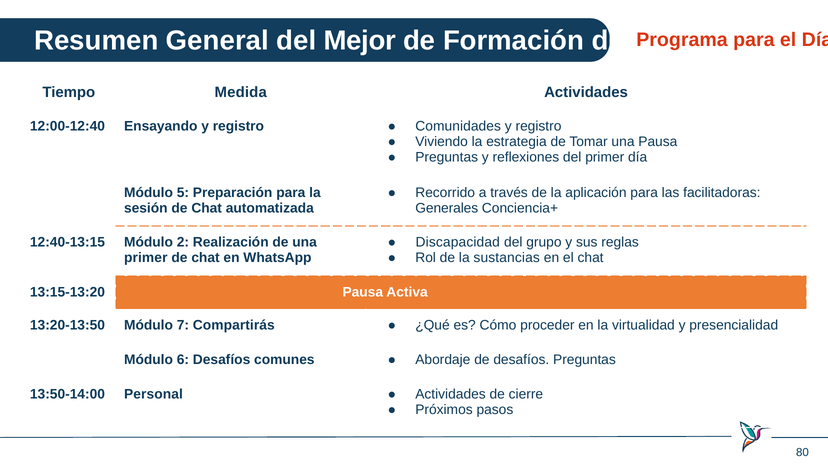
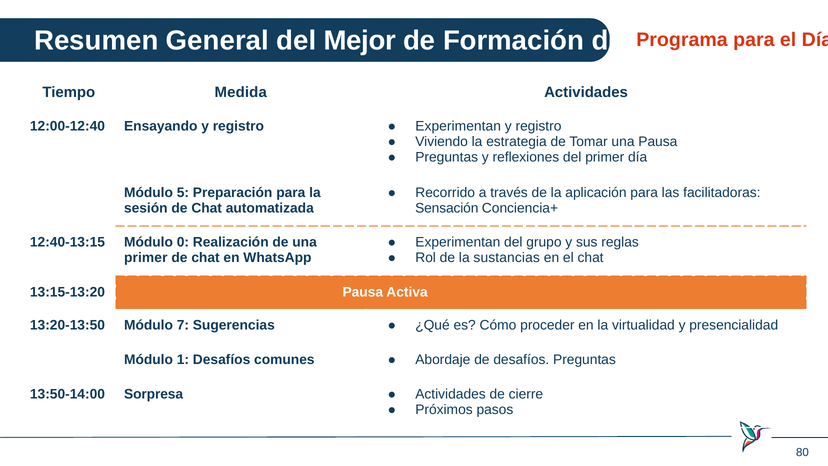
Comunidades: Comunidades -> Experimentan (458, 126)
Generales: Generales -> Sensación (447, 208)
Módulo 2: 2 -> 0 (183, 242)
Discapacidad: Discapacidad -> Experimentan (458, 242)
Compartirás: Compartirás -> Sugerencias (234, 325)
6: 6 -> 1 (183, 359)
Personal: Personal -> Sorpresa (154, 394)
